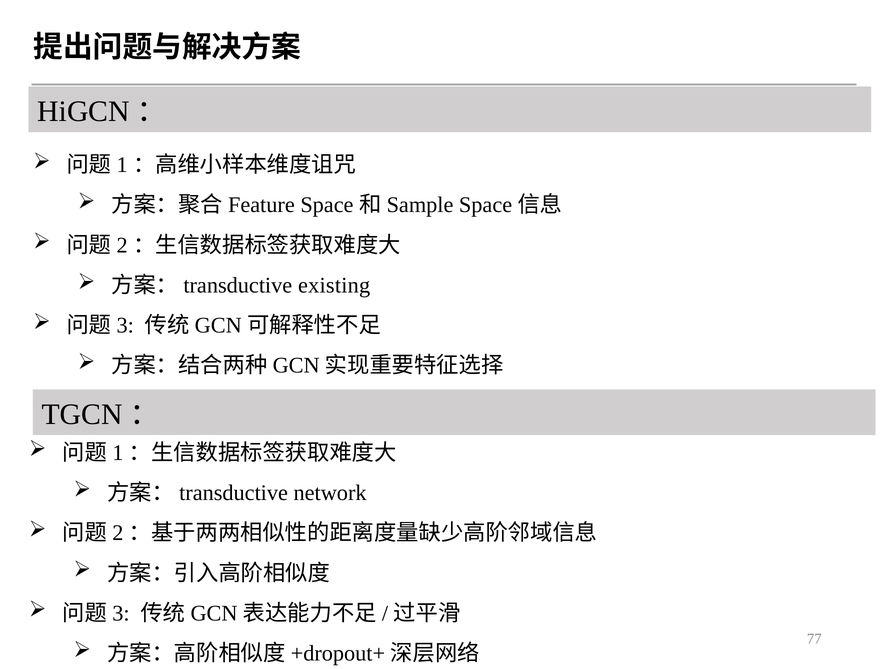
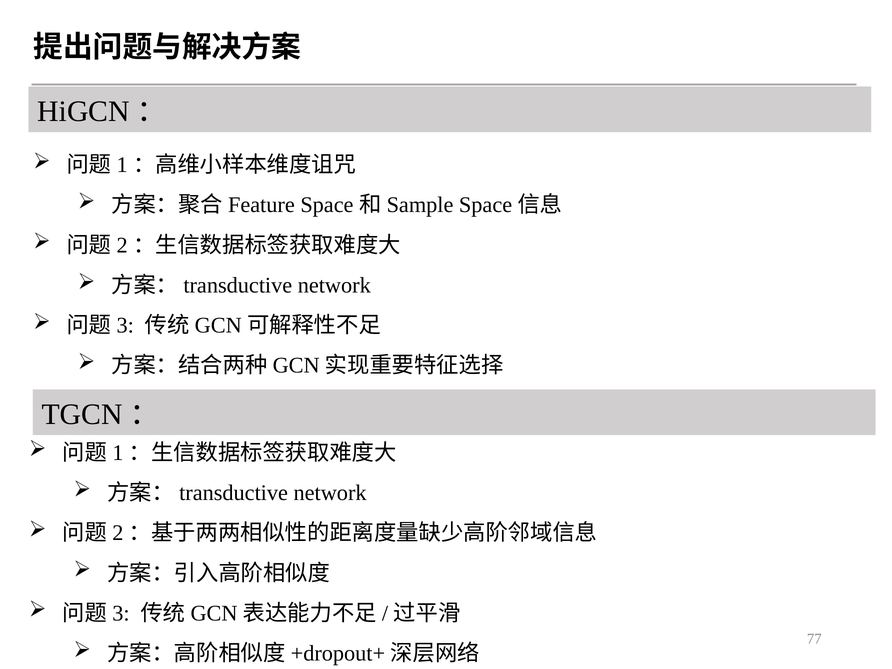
existing: existing -> network (334, 285)
